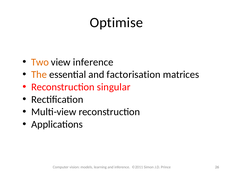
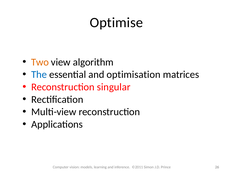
view inference: inference -> algorithm (93, 62)
The colour: orange -> blue (39, 74)
factorisation: factorisation -> optimisation (134, 74)
